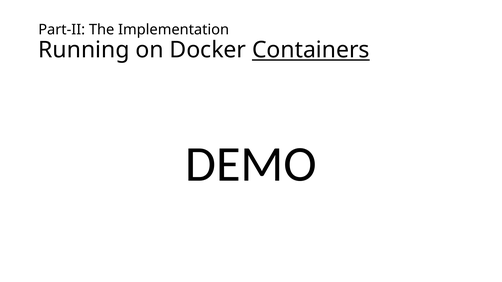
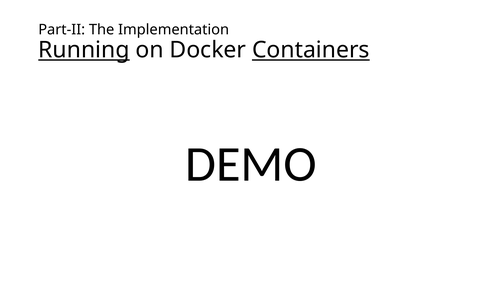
Running underline: none -> present (84, 50)
